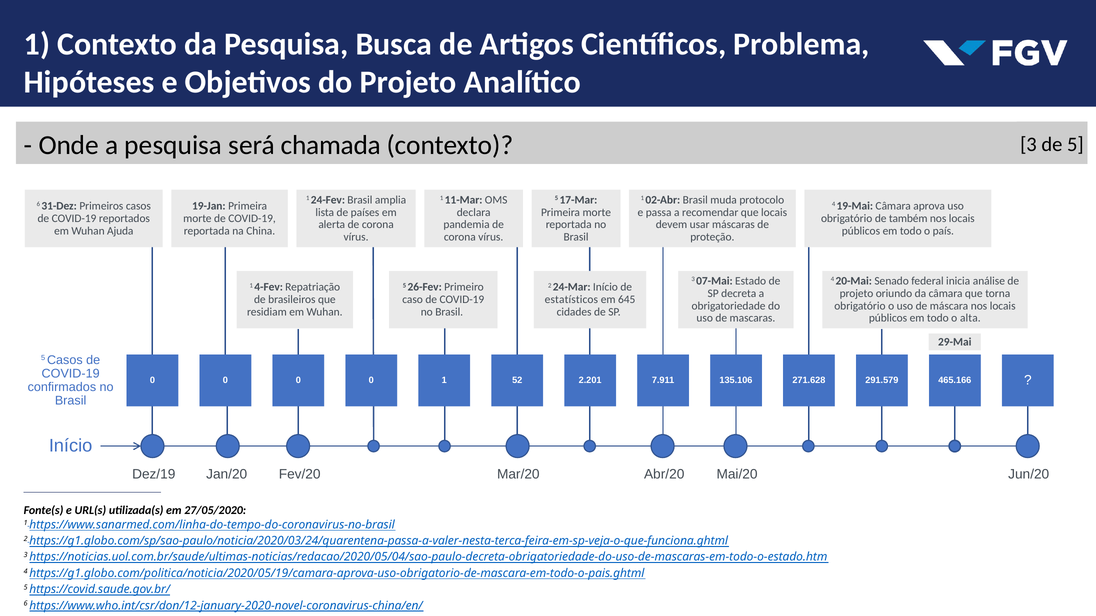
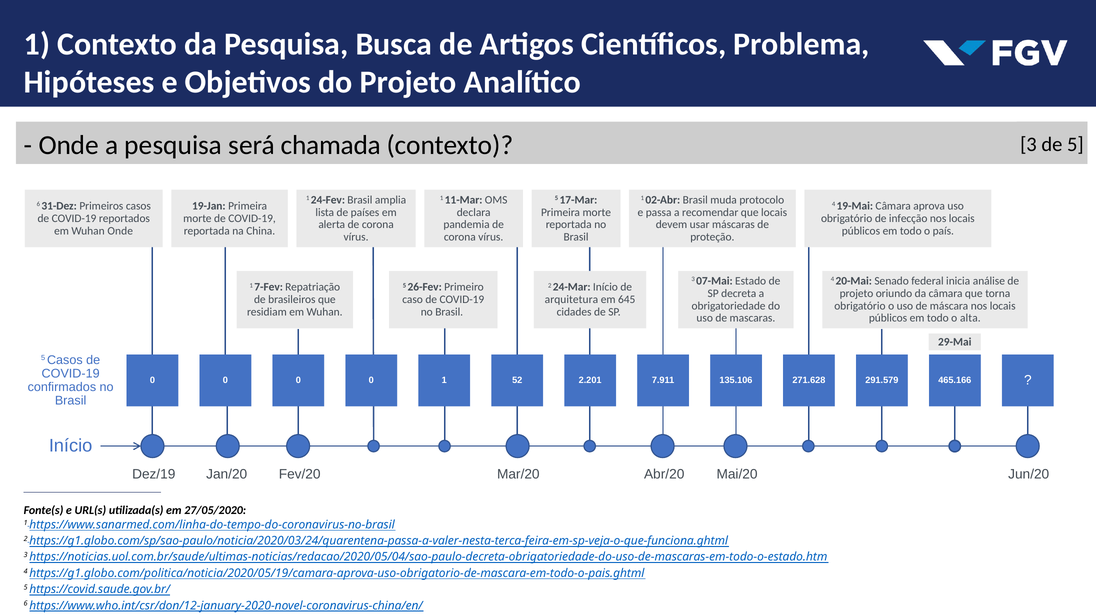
também: também -> infecção (908, 219)
Wuhan Ajuda: Ajuda -> Onde (120, 231)
4-Fev: 4-Fev -> 7-Fev (269, 287)
estatísticos: estatísticos -> arquitetura (571, 300)
